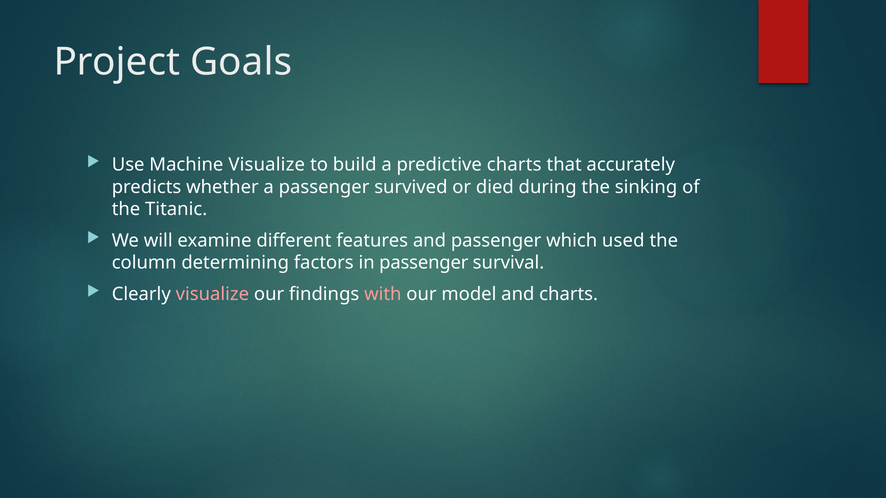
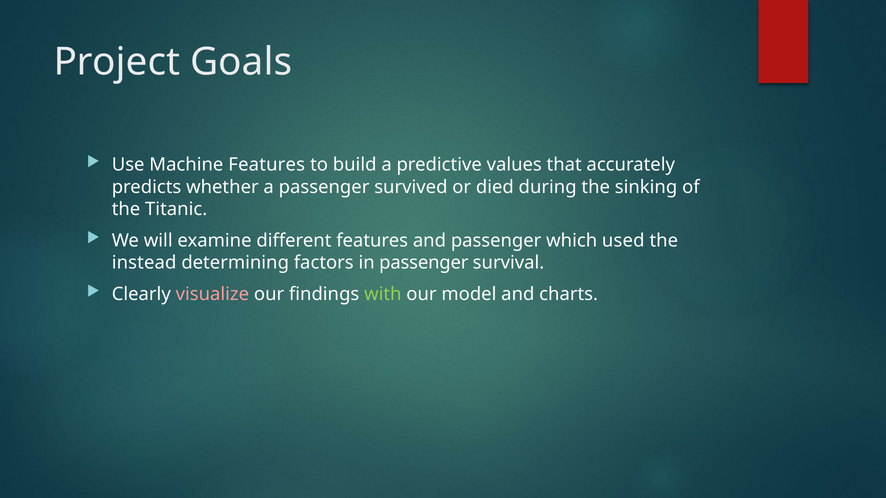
Machine Visualize: Visualize -> Features (267, 165)
predictive charts: charts -> values (514, 165)
column: column -> instead (144, 263)
with colour: pink -> light green (383, 294)
